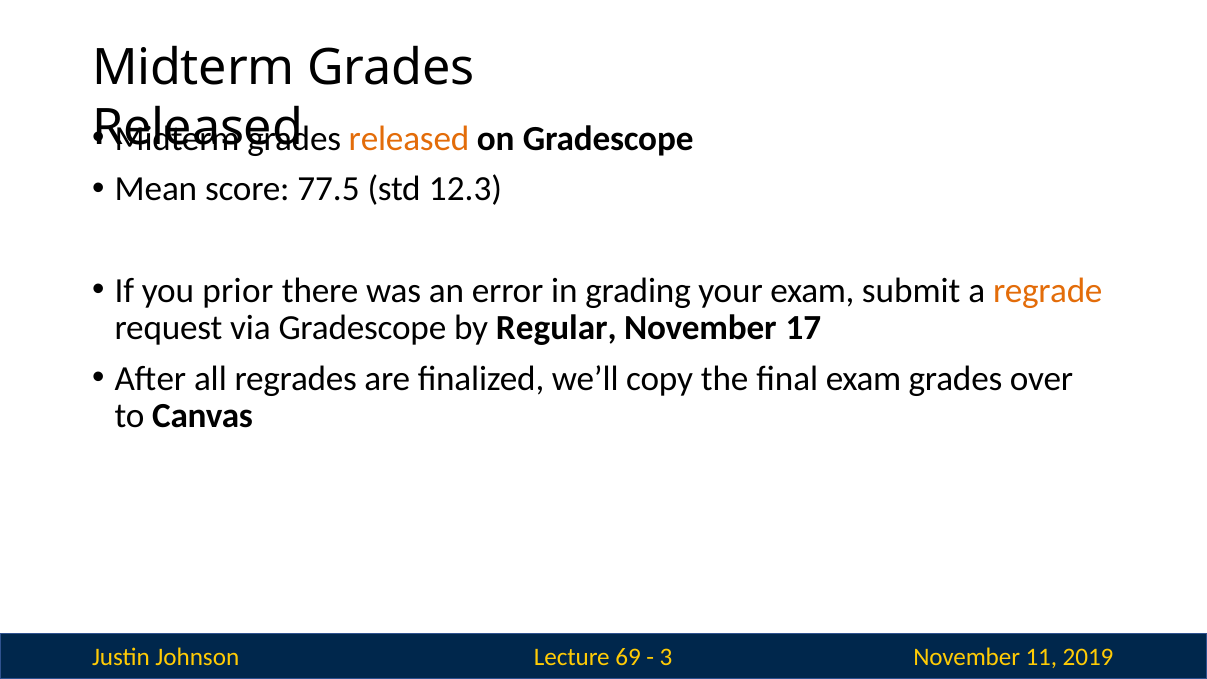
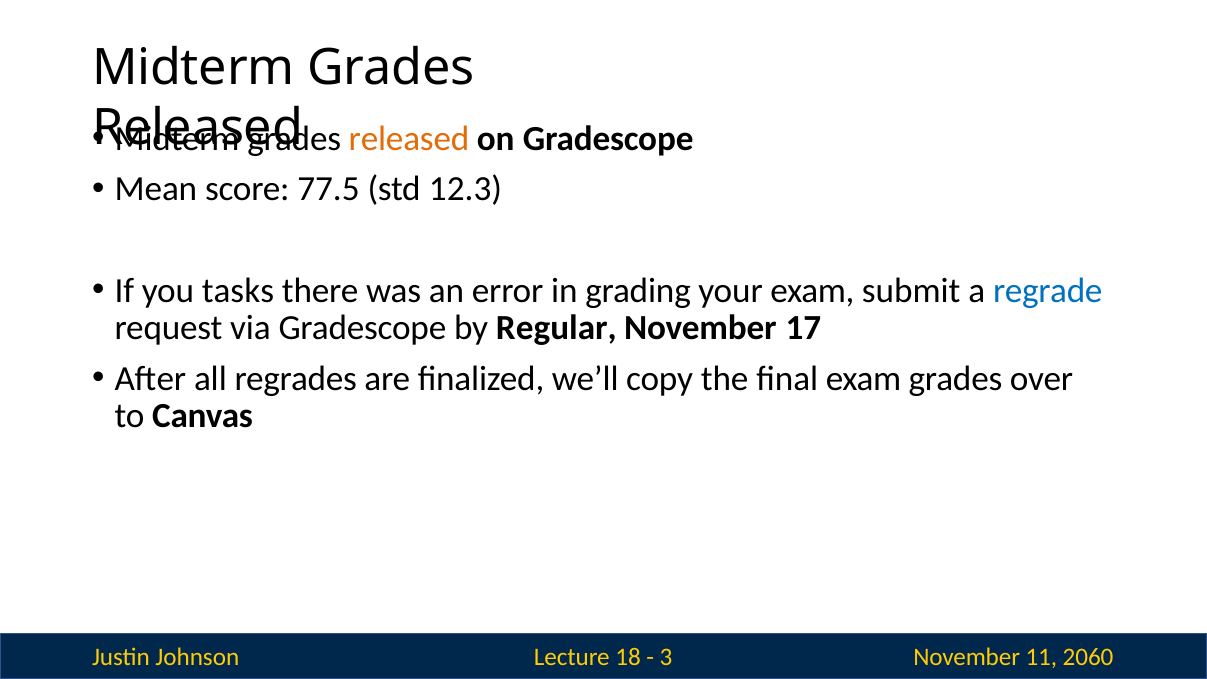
prior: prior -> tasks (238, 290)
regrade colour: orange -> blue (1048, 290)
69: 69 -> 18 (628, 657)
2019: 2019 -> 2060 (1088, 657)
